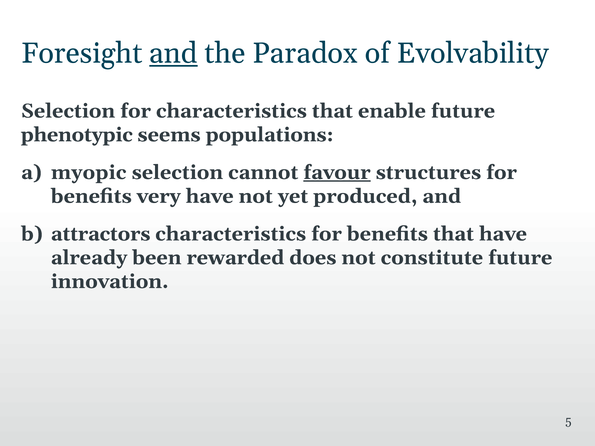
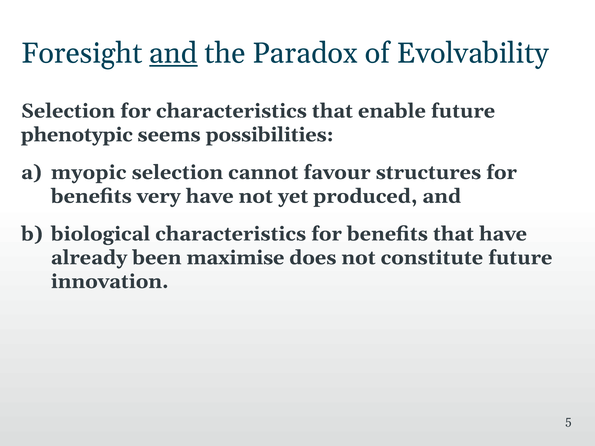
populations: populations -> possibilities (270, 135)
favour underline: present -> none (337, 173)
attractors: attractors -> biological (101, 234)
rewarded: rewarded -> maximise (235, 258)
